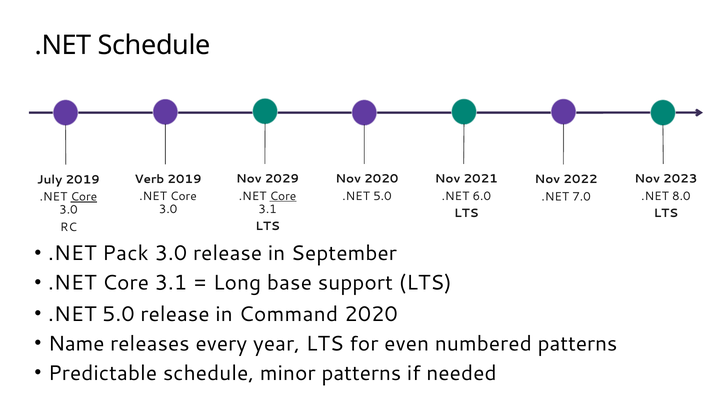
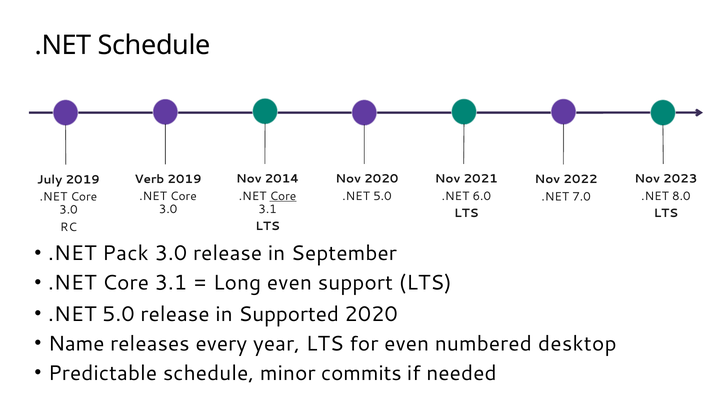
2029: 2029 -> 2014 (282, 179)
Core underline: present -> none (84, 197)
Long base: base -> even (289, 283)
Command: Command -> Supported (289, 314)
numbered patterns: patterns -> desktop (577, 343)
minor patterns: patterns -> commits (361, 373)
